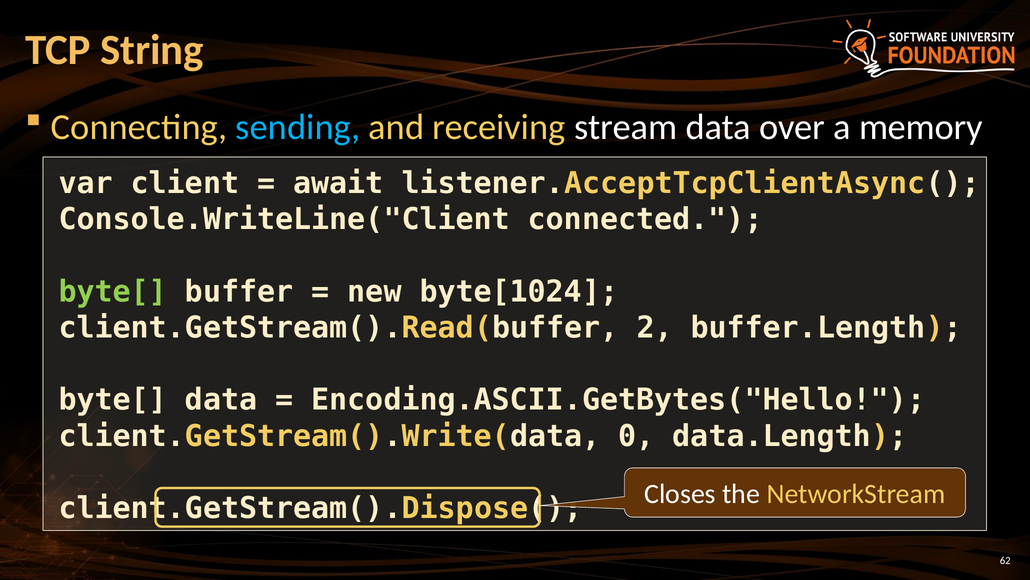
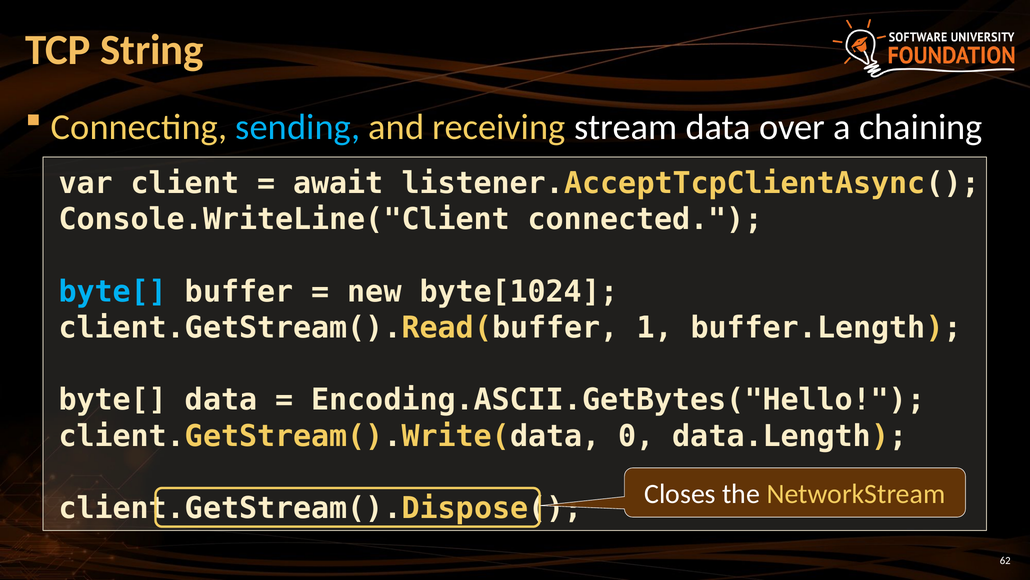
memory: memory -> chaining (921, 127)
byte[ colour: light green -> light blue (113, 291)
2: 2 -> 1 (655, 328)
